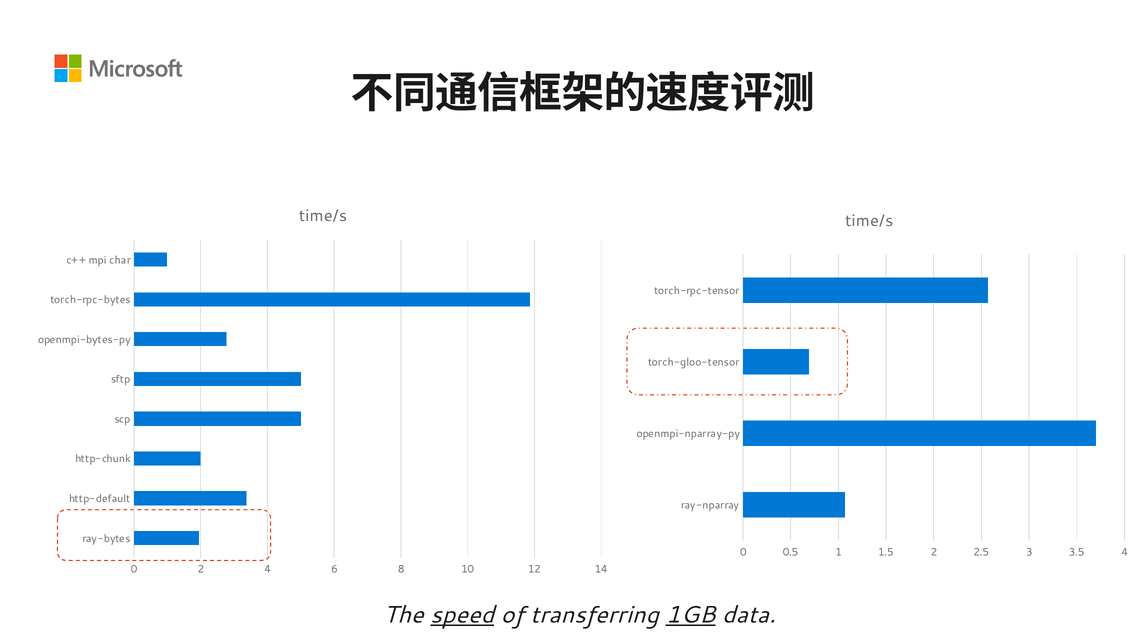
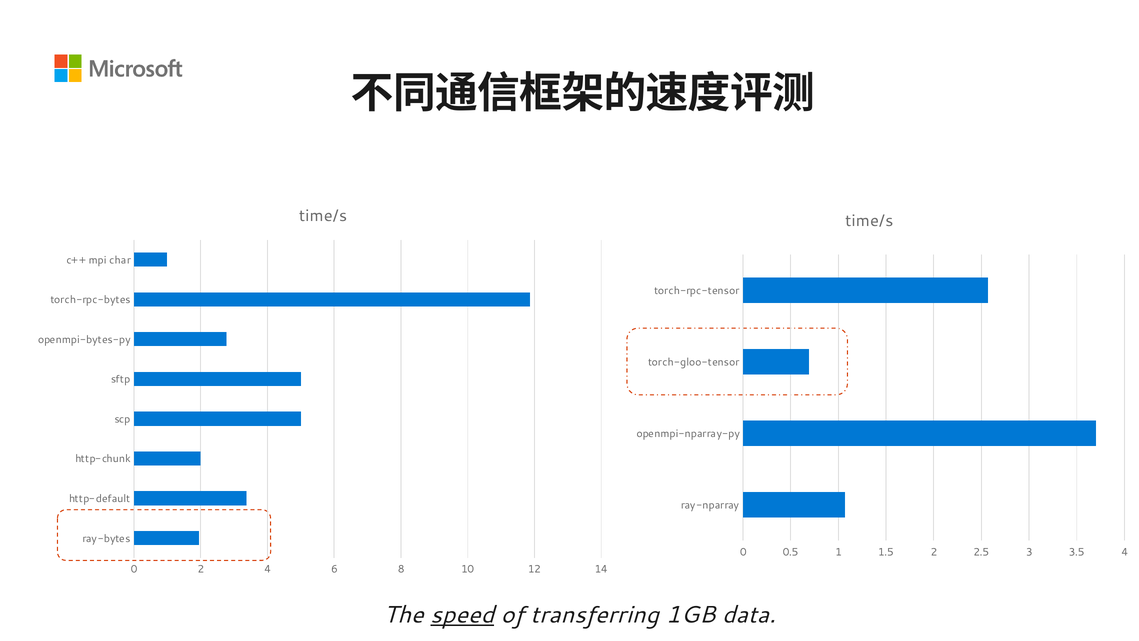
1GB underline: present -> none (691, 615)
